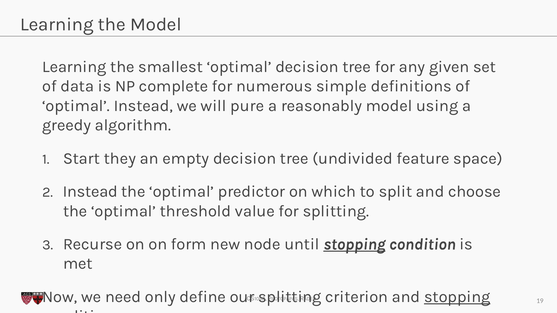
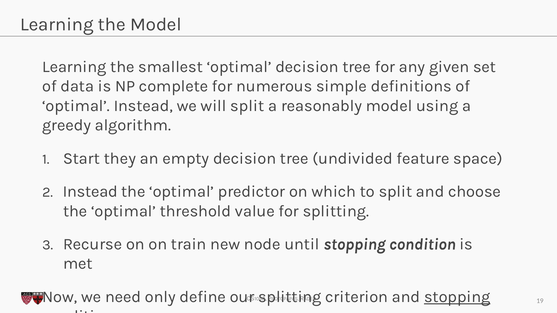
will pure: pure -> split (247, 106)
form: form -> train (189, 244)
stopping underline: present -> none (354, 244)
